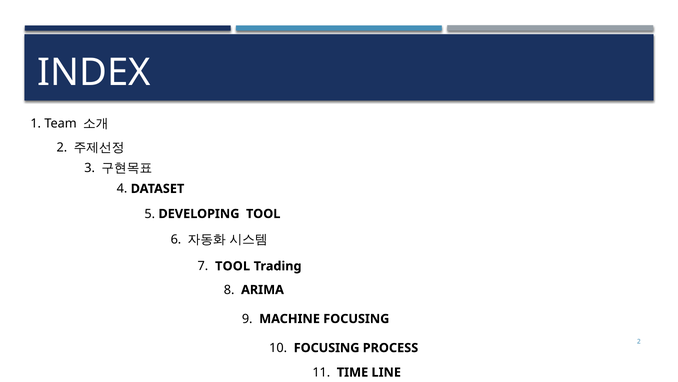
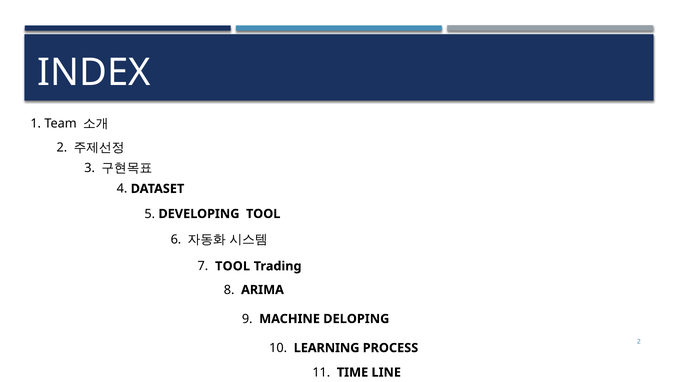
MACHINE FOCUSING: FOCUSING -> DELOPING (356, 318)
10 FOCUSING: FOCUSING -> LEARNING (327, 347)
